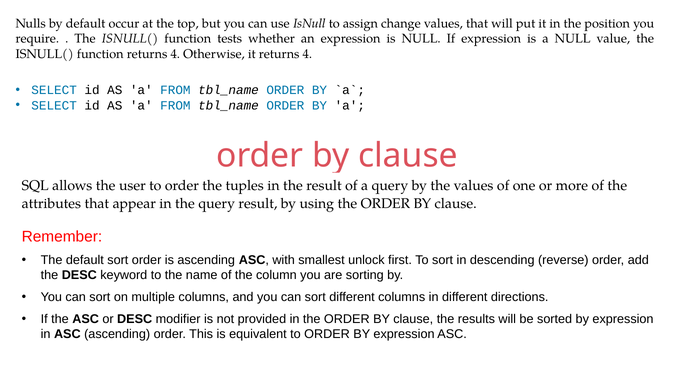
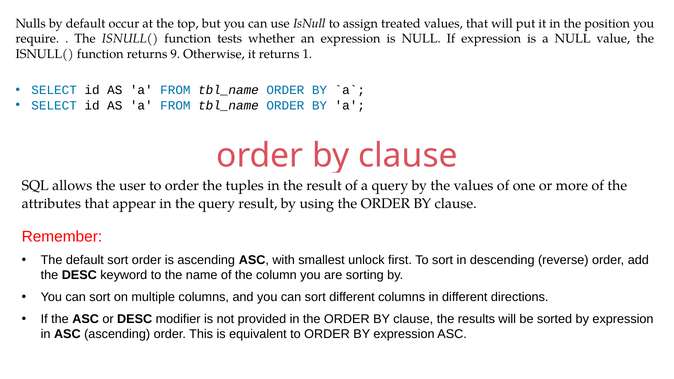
change: change -> treated (401, 24)
function returns 4: 4 -> 9 (175, 54)
it returns 4: 4 -> 1 (307, 54)
